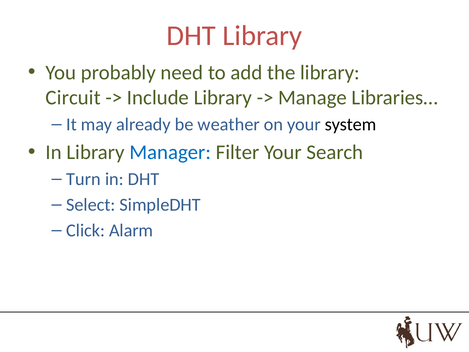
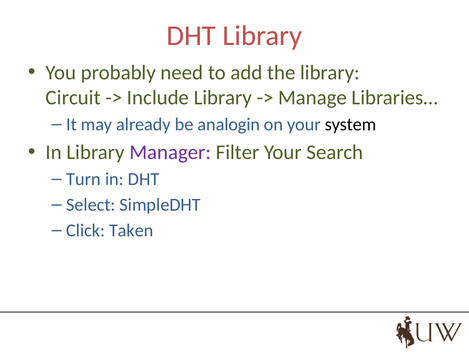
weather: weather -> analogin (229, 124)
Manager colour: blue -> purple (170, 152)
Alarm: Alarm -> Taken (131, 230)
